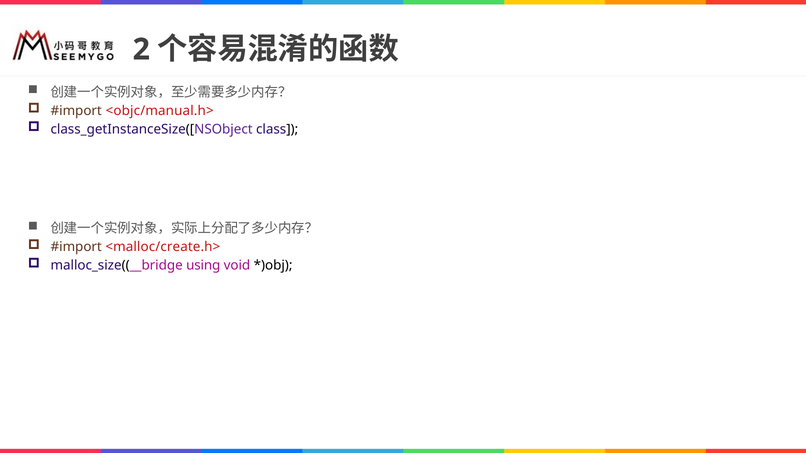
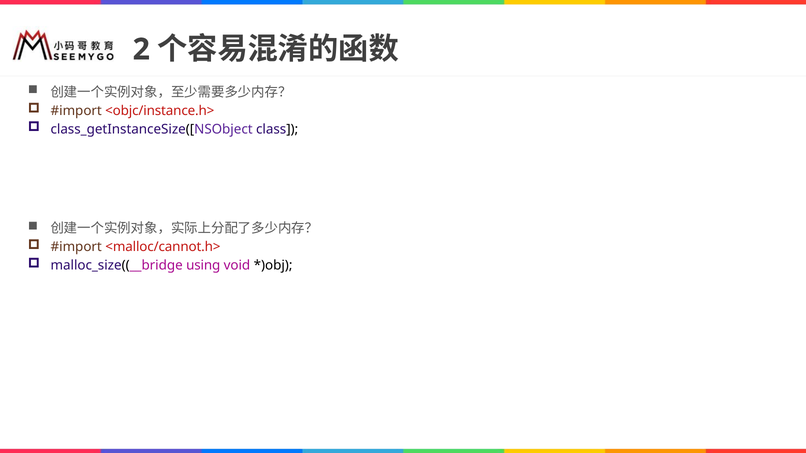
<objc/manual.h>: <objc/manual.h> -> <objc/instance.h> (160, 111)
<malloc/create.h>: <malloc/create.h> -> <malloc/cannot.h> (163, 247)
